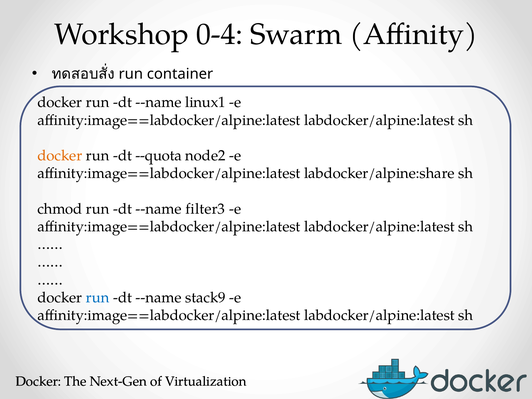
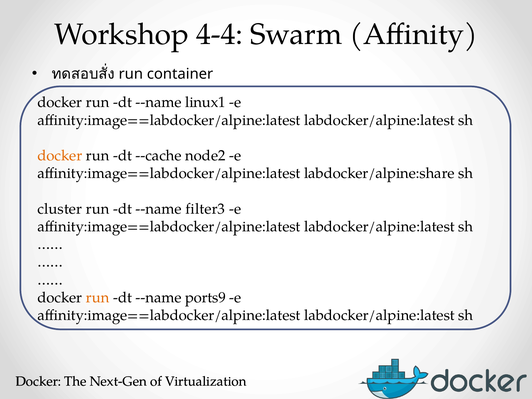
0-4: 0-4 -> 4-4 (219, 35)
--quota: --quota -> --cache (159, 156)
chmod: chmod -> cluster (60, 209)
run colour: blue -> orange (98, 298)
stack9: stack9 -> ports9 (205, 298)
